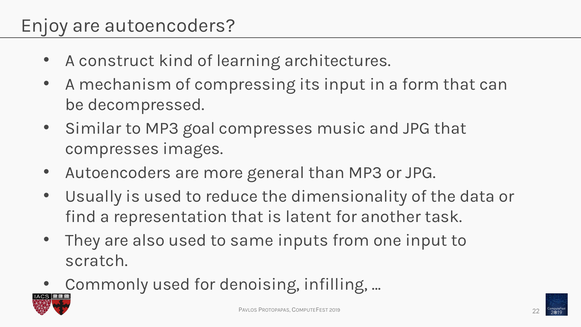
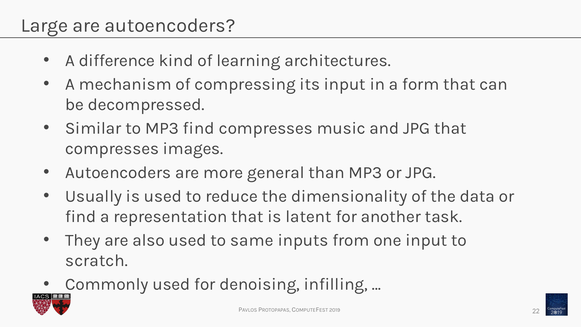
Enjoy: Enjoy -> Large (44, 25)
construct: construct -> difference (117, 60)
MP3 goal: goal -> find (199, 128)
